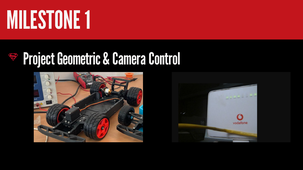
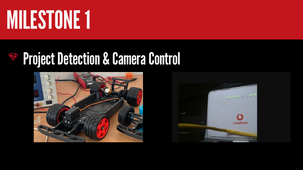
Geometric: Geometric -> Detection (79, 59)
